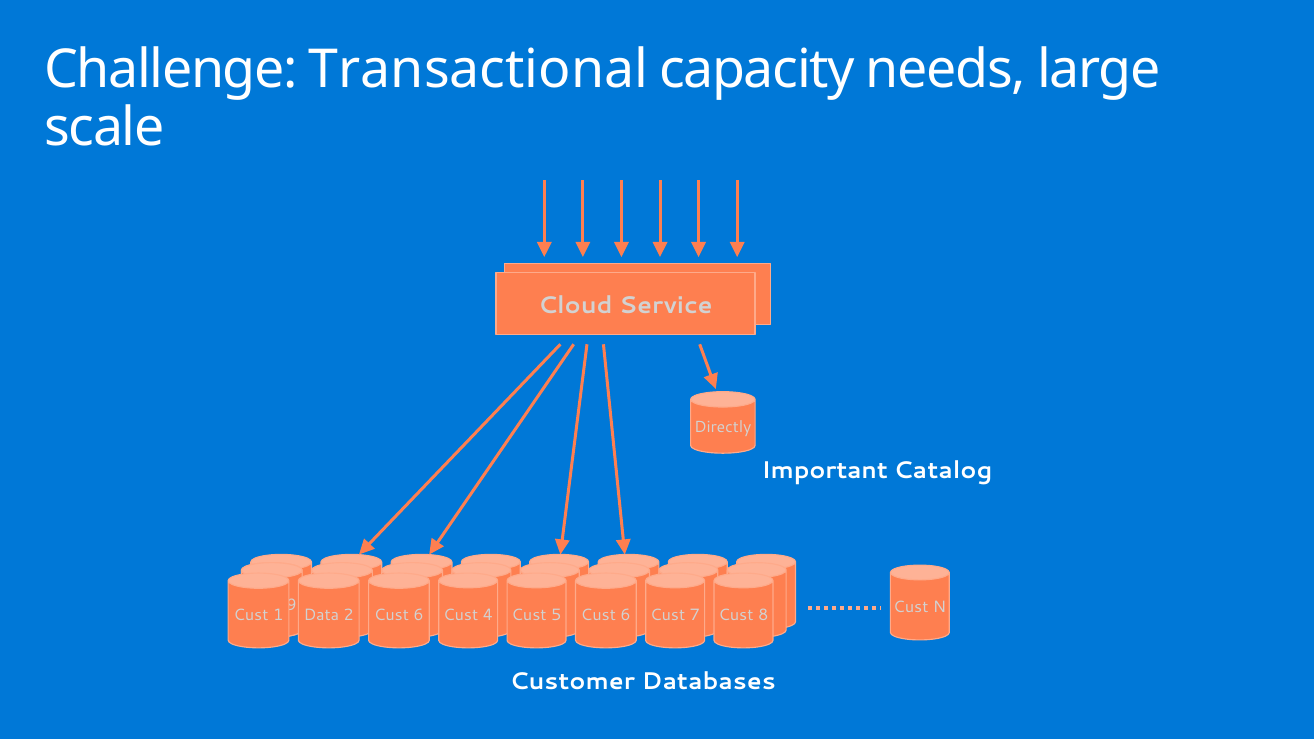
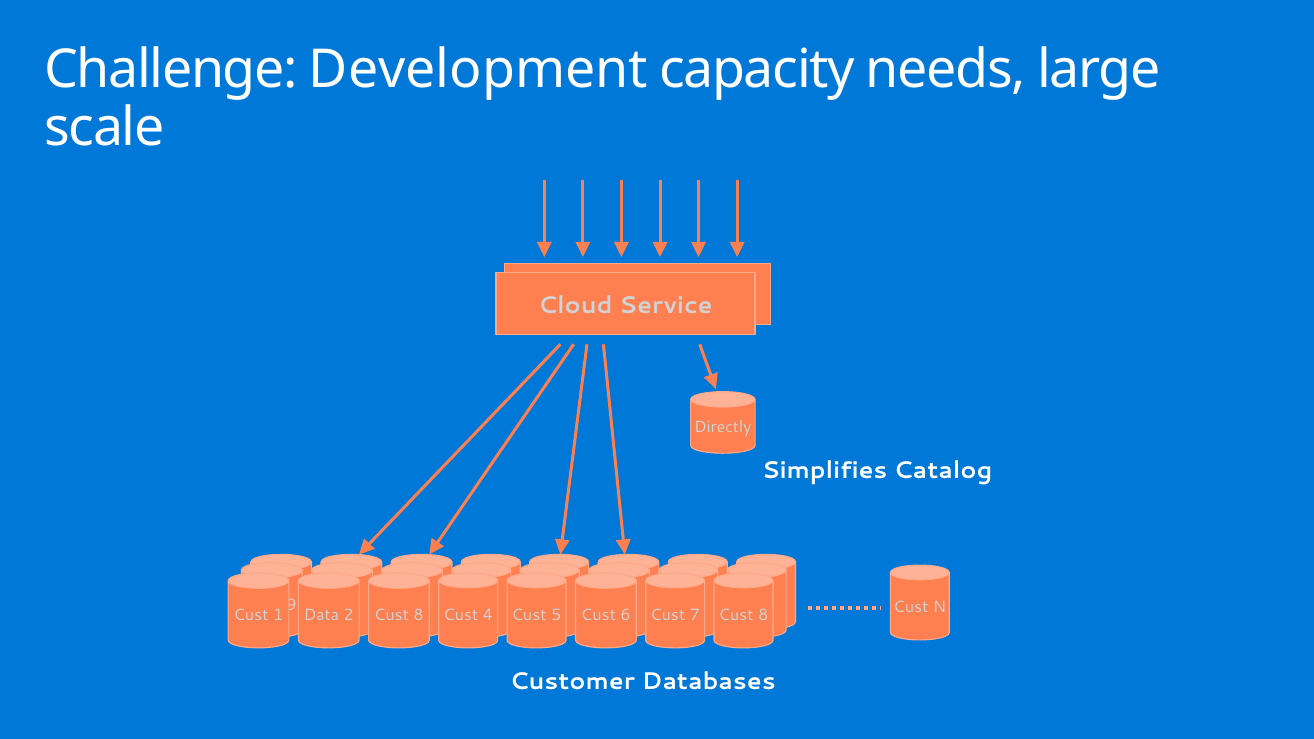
Transactional: Transactional -> Development (479, 70)
Important: Important -> Simplifies (825, 470)
6: 6 -> 8 (419, 615)
